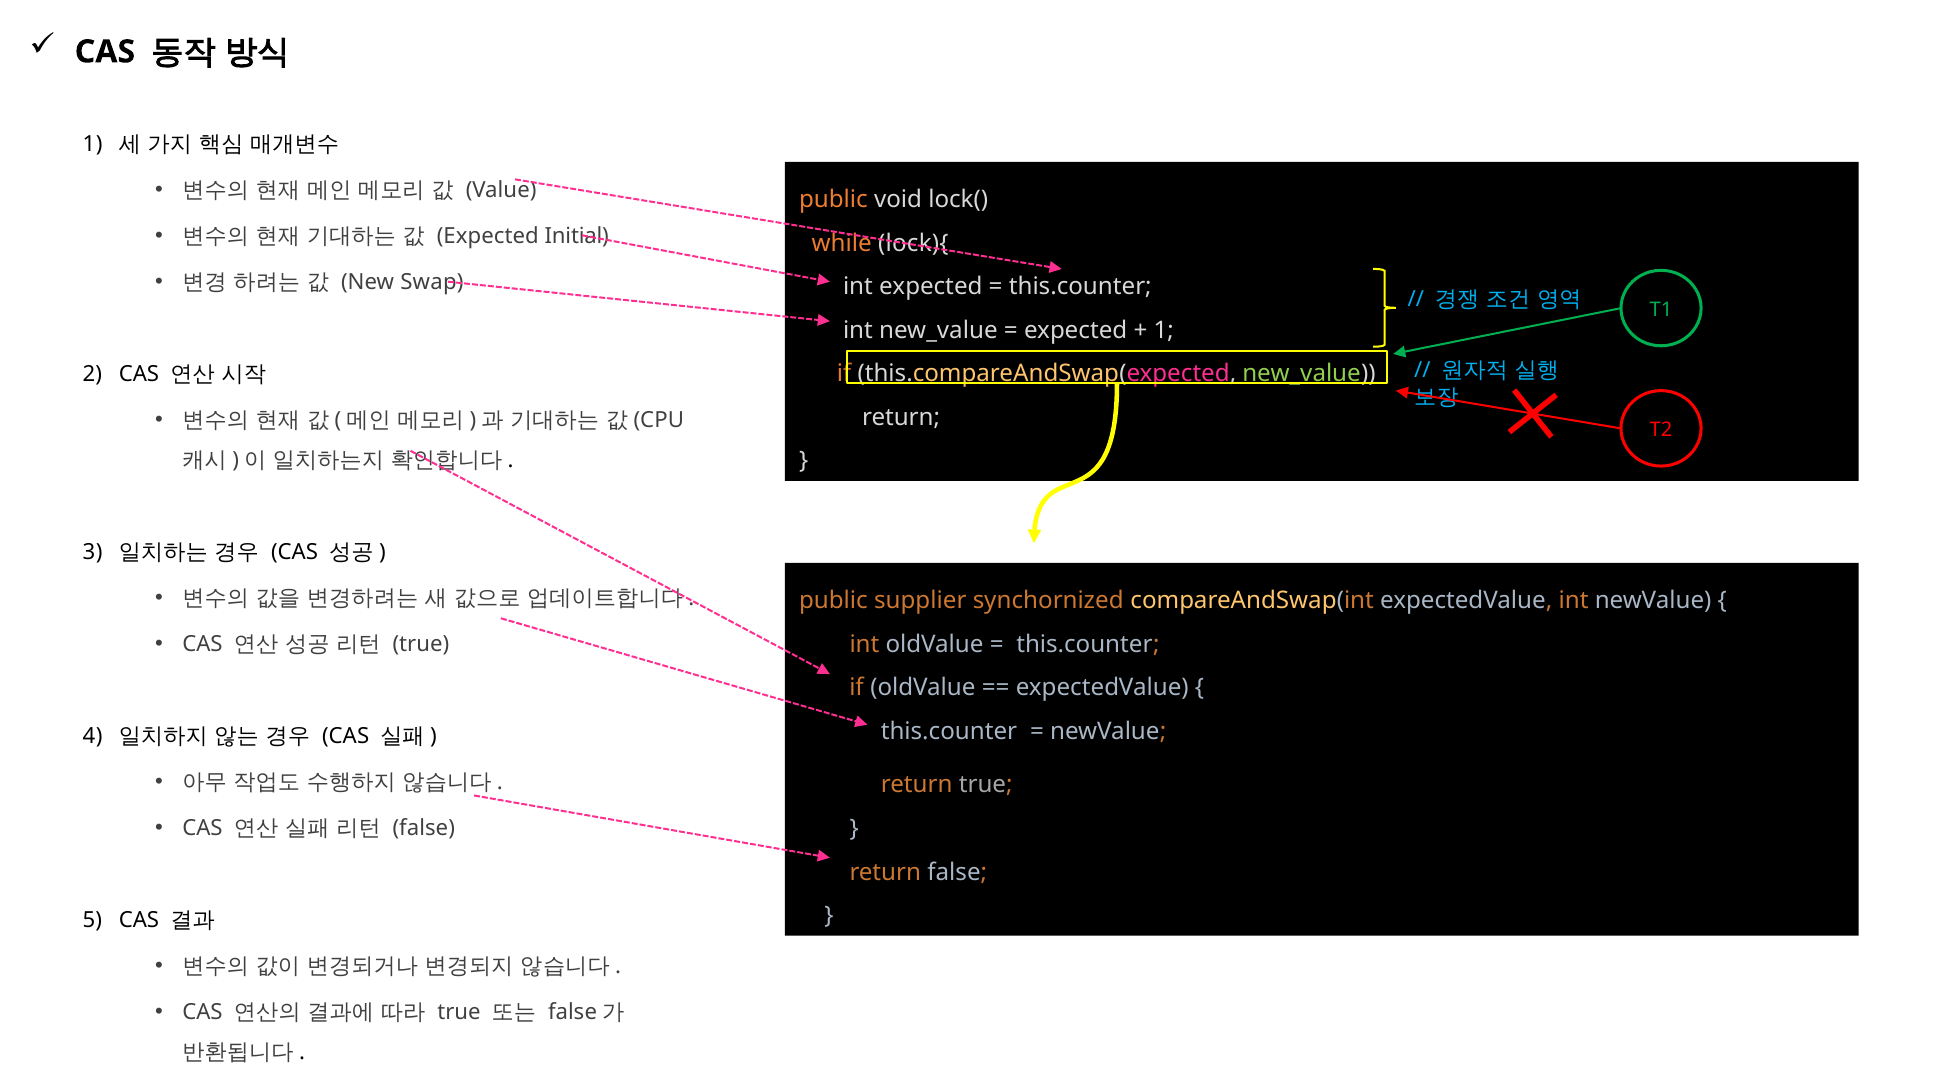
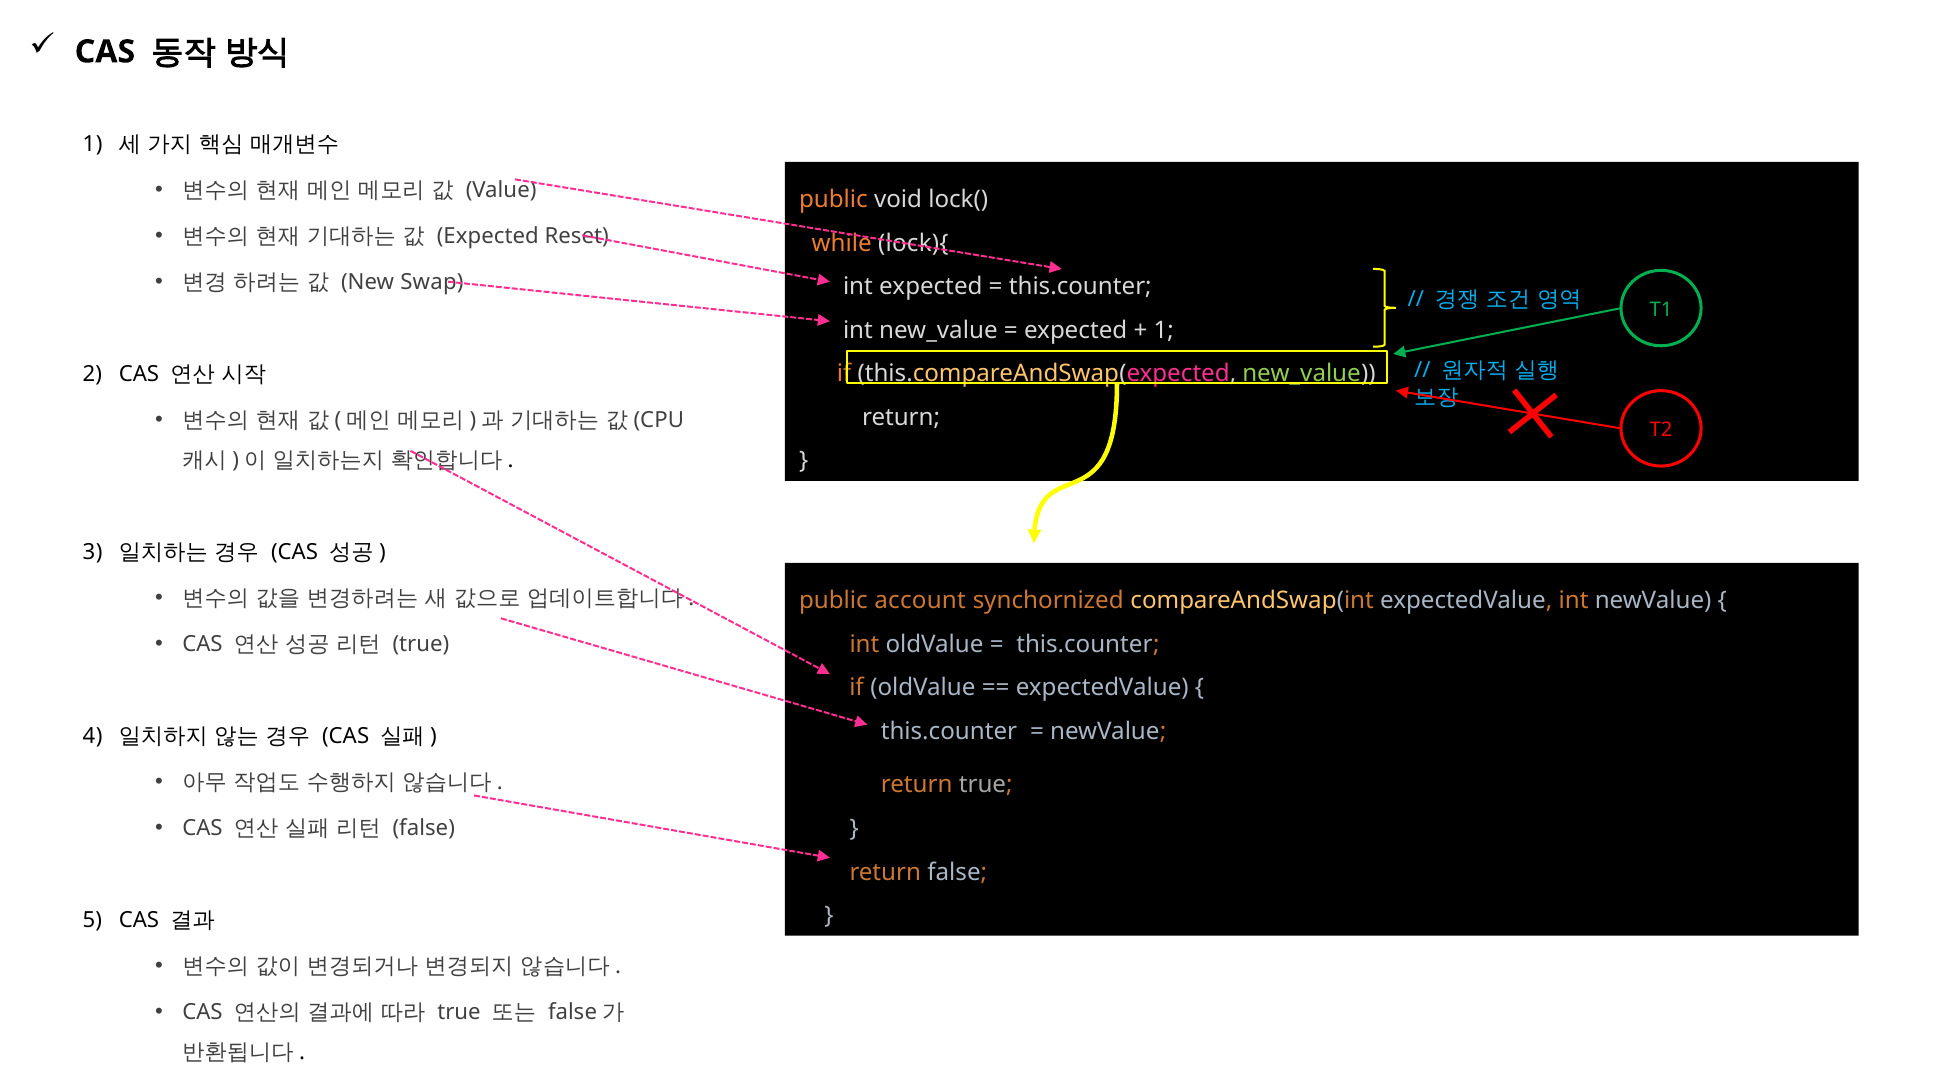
Initial: Initial -> Reset (577, 236)
supplier: supplier -> account (920, 601)
